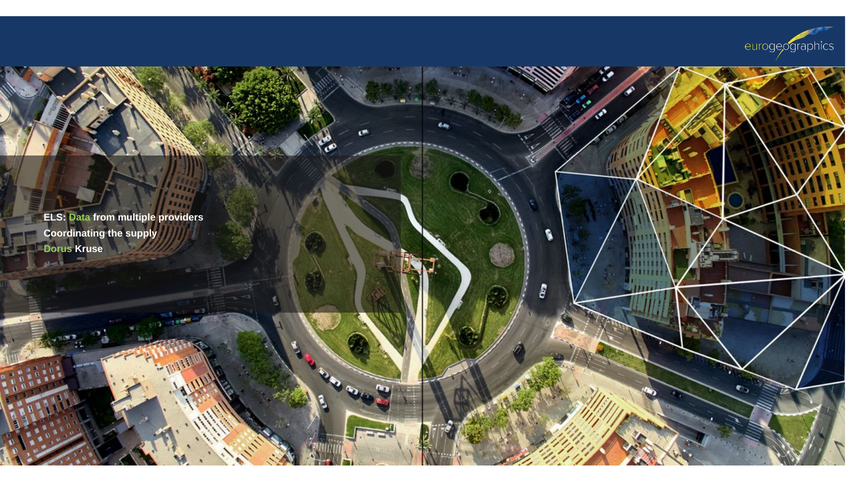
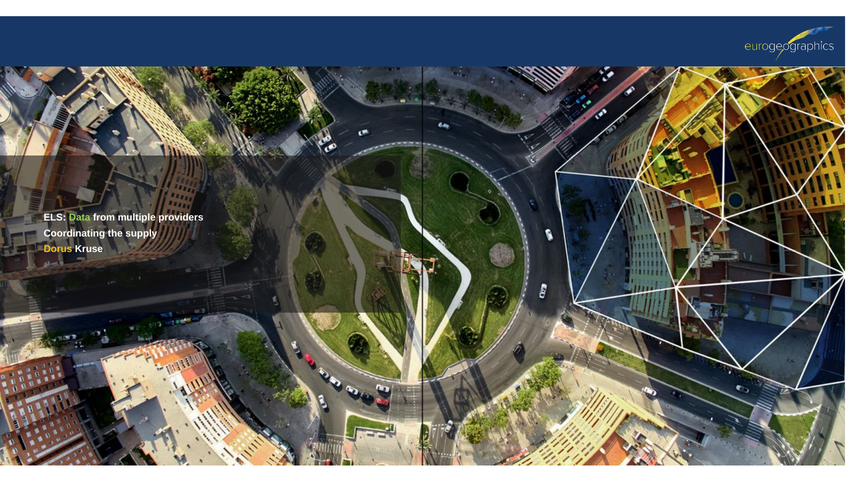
Dorus colour: light green -> yellow (58, 249)
